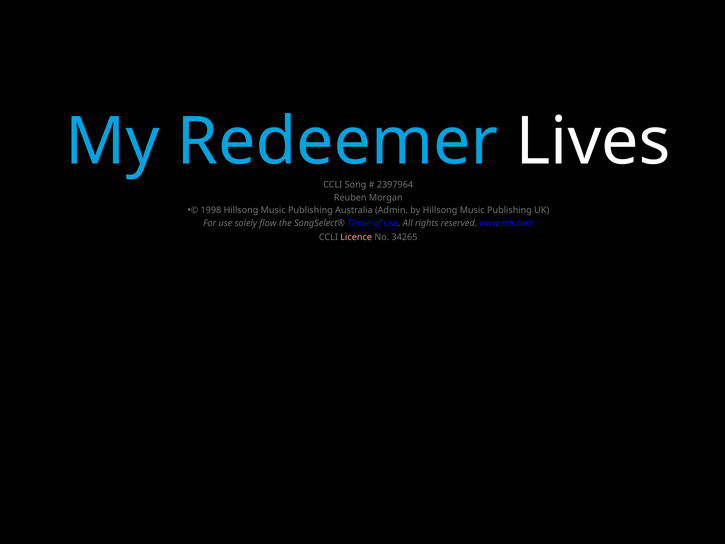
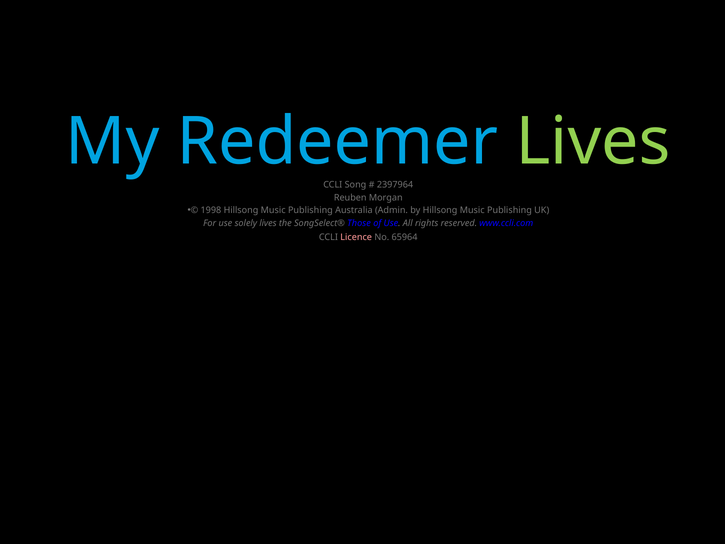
Lives colour: white -> light green (593, 142)
solely flow: flow -> lives (268, 223)
34265: 34265 -> 65964 (405, 237)
